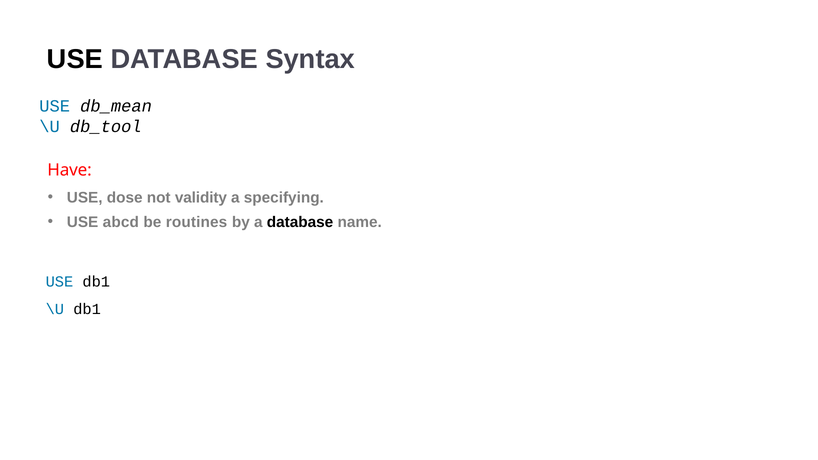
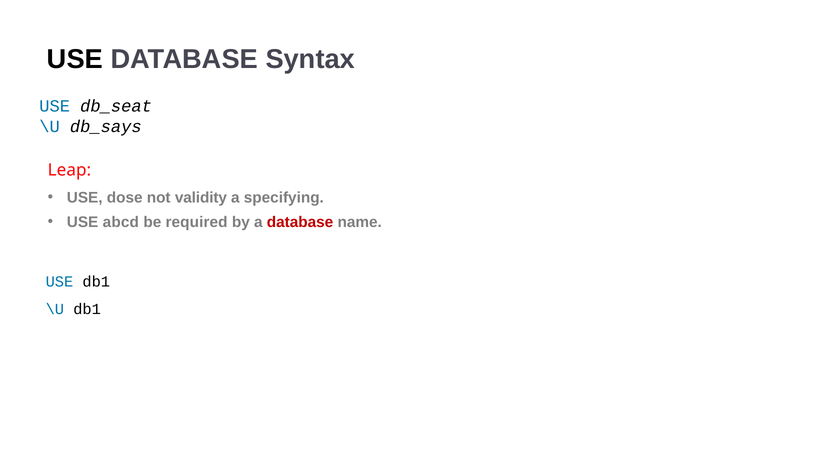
db_mean: db_mean -> db_seat (116, 106)
db_tool: db_tool -> db_says (106, 126)
Have: Have -> Leap (69, 170)
routines: routines -> required (197, 222)
database colour: black -> red (300, 222)
